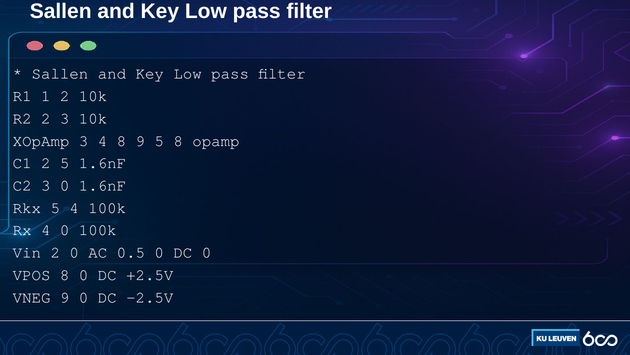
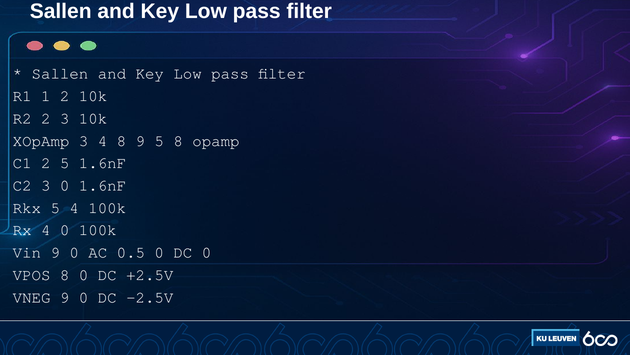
Vin 2: 2 -> 9 (55, 252)
